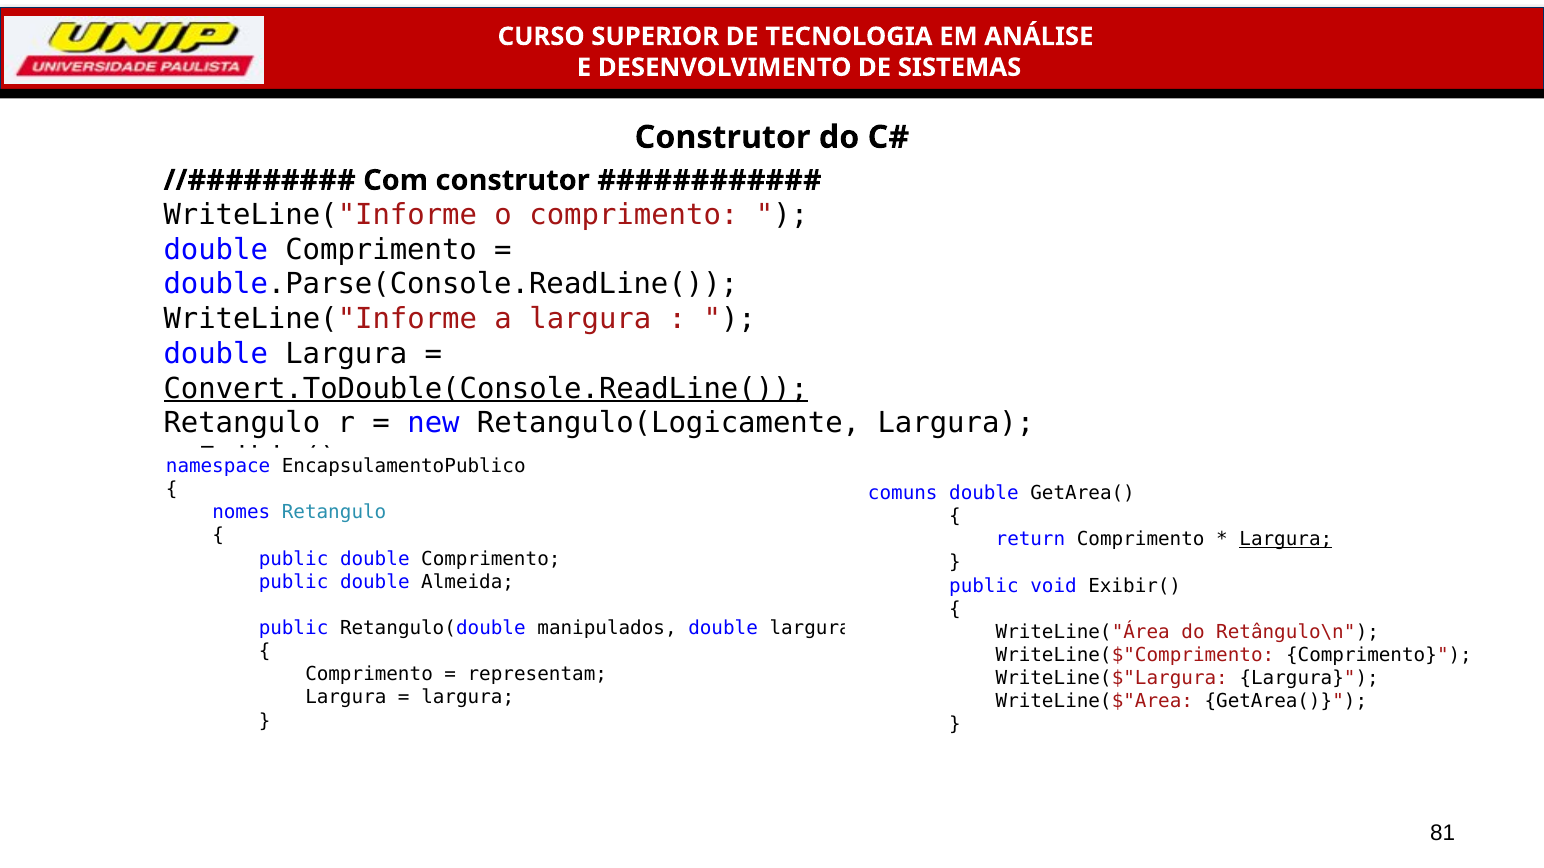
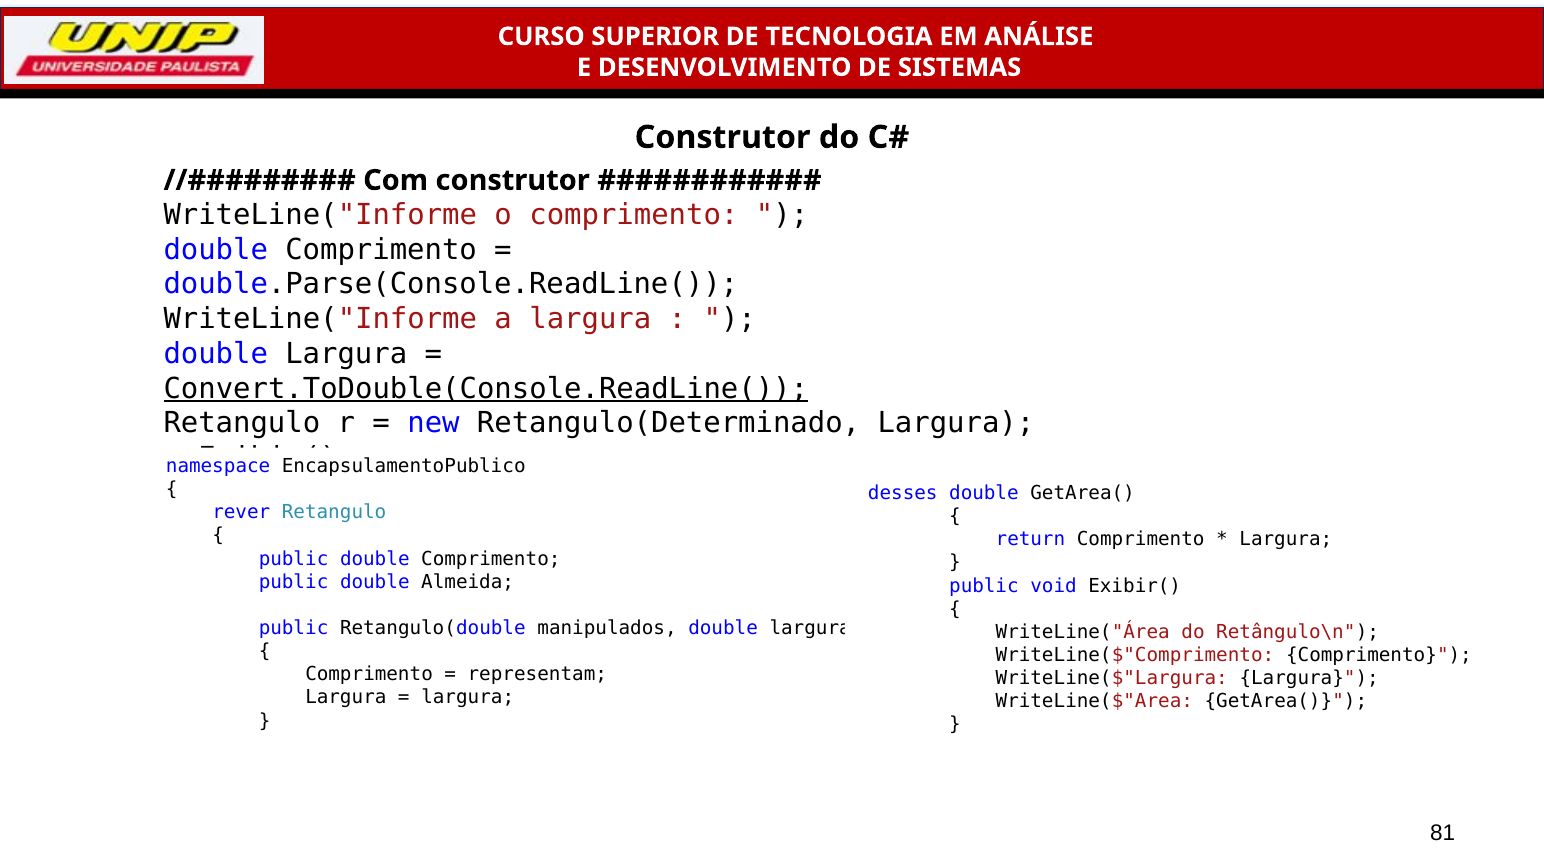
Retangulo(Logicamente: Retangulo(Logicamente -> Retangulo(Determinado (669, 424)
comuns: comuns -> desses (903, 493)
nomes: nomes -> rever (241, 513)
Largura underline: present -> none (1286, 540)
